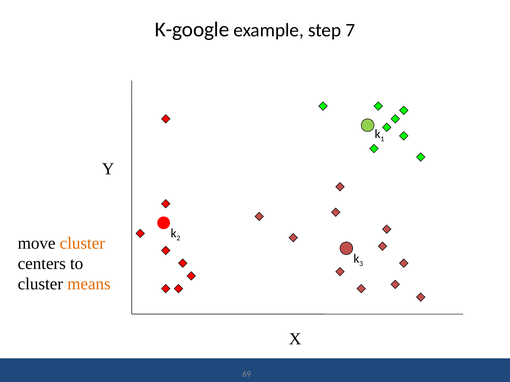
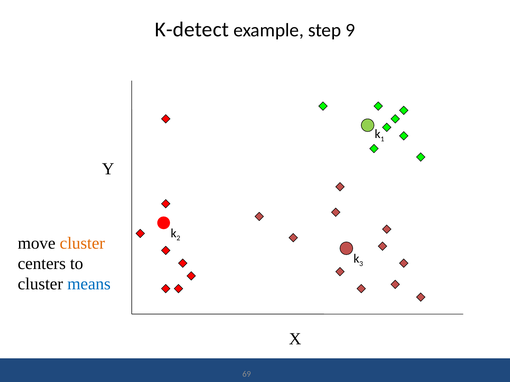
K-google: K-google -> K-detect (192, 30)
7: 7 -> 9 (350, 30)
means colour: orange -> blue (89, 284)
